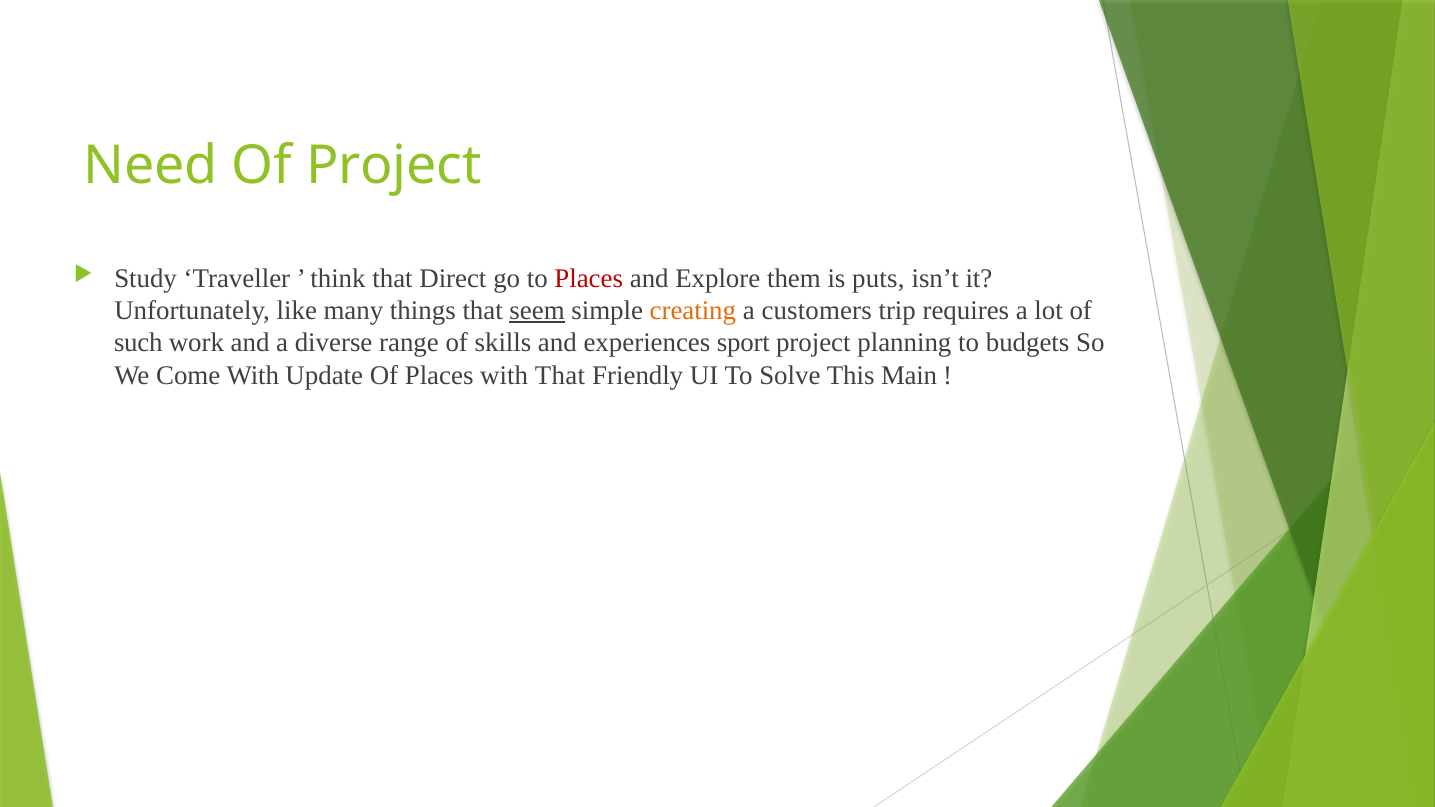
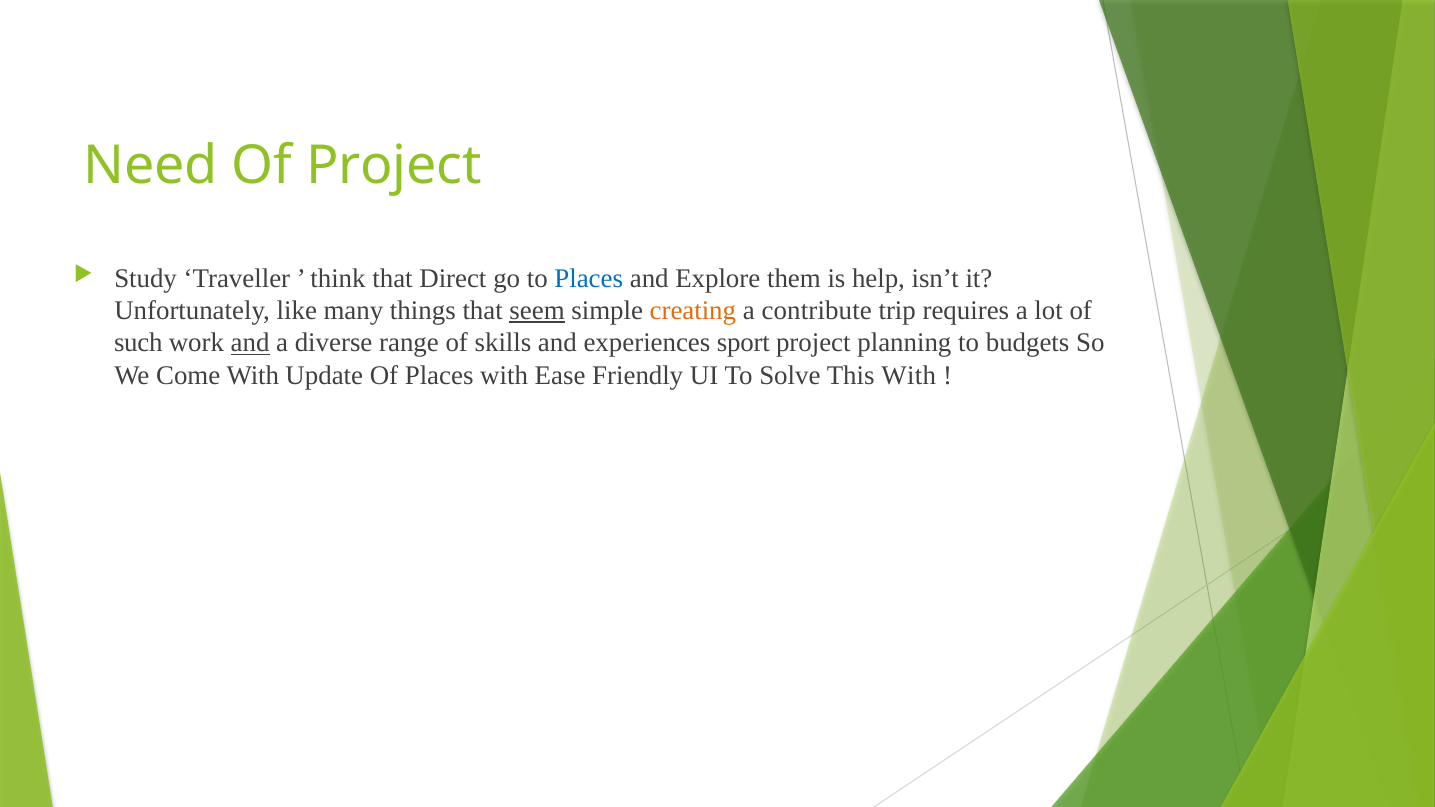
Places colour: red -> blue (589, 278)
puts: puts -> help (878, 278)
customers: customers -> contribute (817, 311)
and underline: none -> present (250, 343)
with That: That -> Ease (560, 375)
This Main: Main -> With (909, 375)
